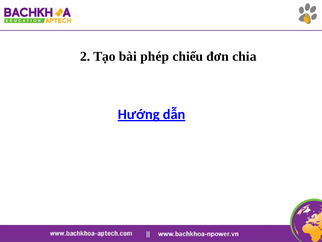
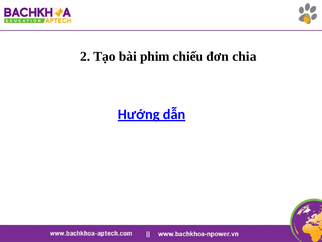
phép: phép -> phim (155, 56)
